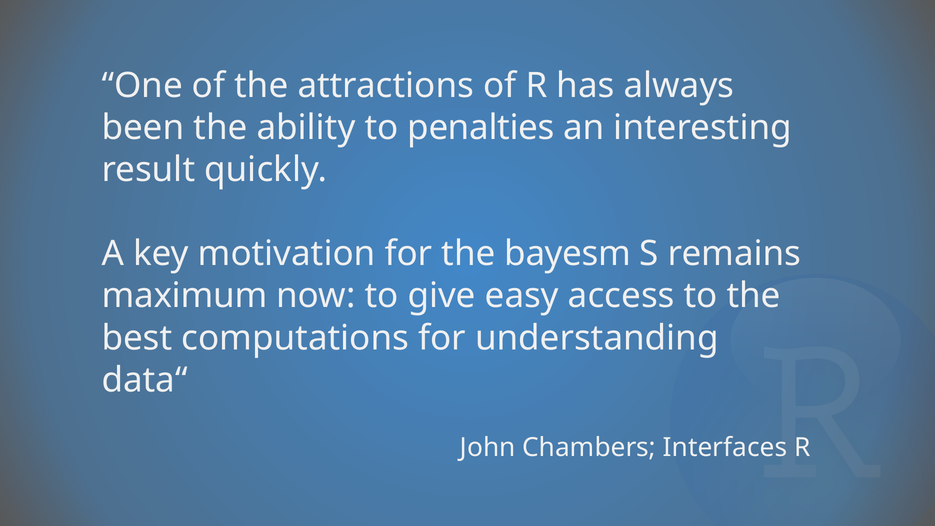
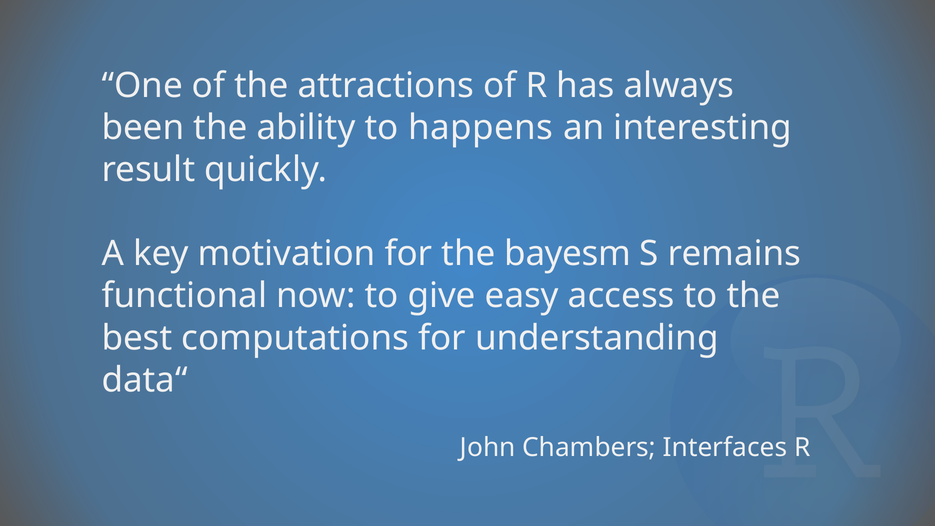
penalties: penalties -> happens (481, 128)
maximum: maximum -> functional (184, 296)
